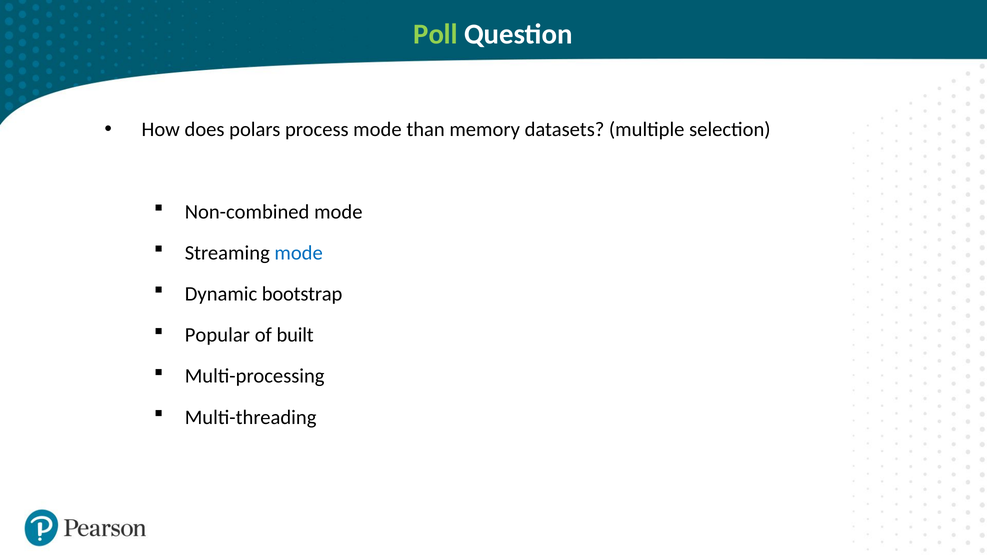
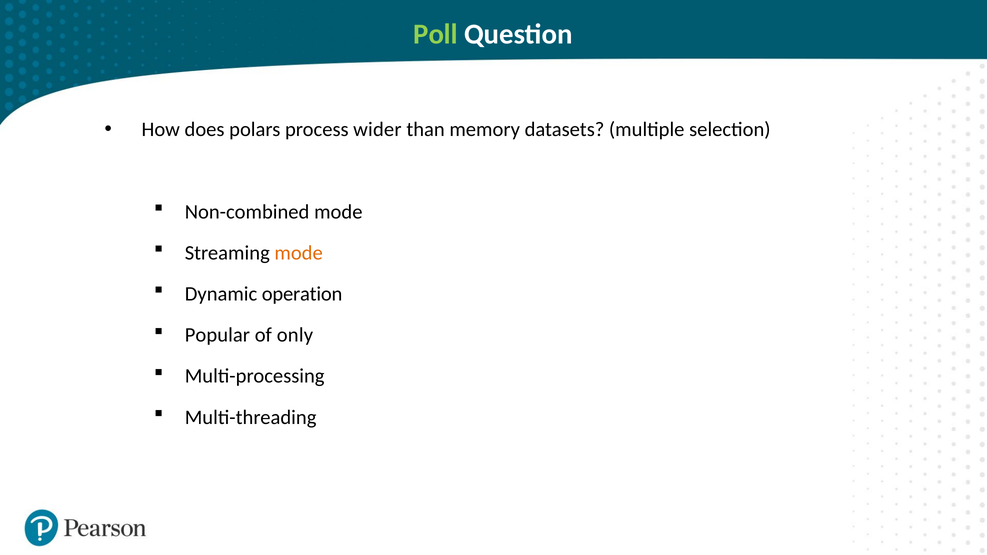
process mode: mode -> wider (377, 130)
mode colour: blue -> orange (299, 253)
bootstrap: bootstrap -> operation (302, 294)
built: built -> only (295, 335)
